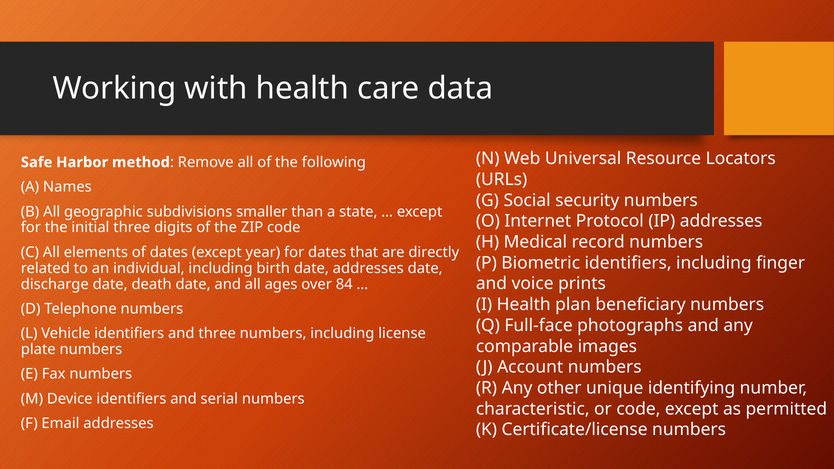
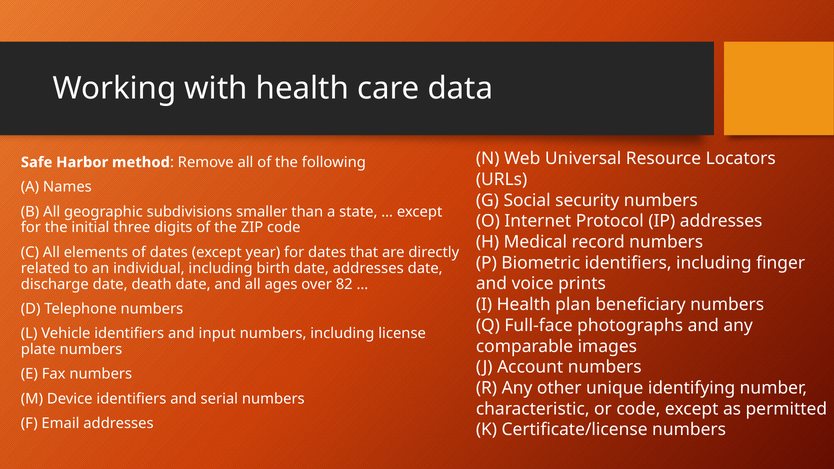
84: 84 -> 82 (344, 284)
and three: three -> input (217, 334)
